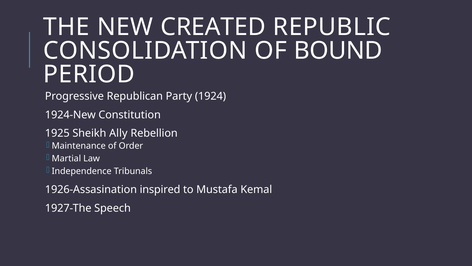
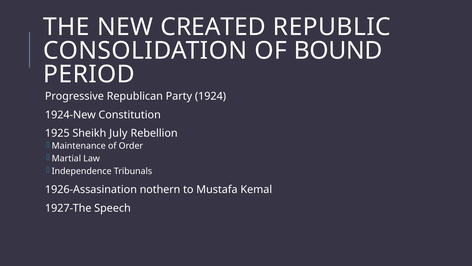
Ally: Ally -> July (118, 133)
inspired: inspired -> nothern (160, 189)
